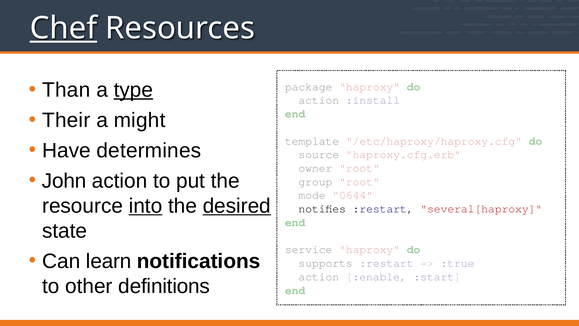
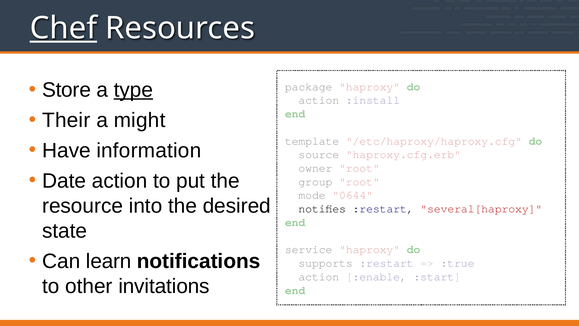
Than: Than -> Store (66, 90)
determines: determines -> information (149, 150)
John: John -> Date (64, 181)
into underline: present -> none (145, 206)
desired underline: present -> none (237, 206)
definitions: definitions -> invitations (164, 286)
